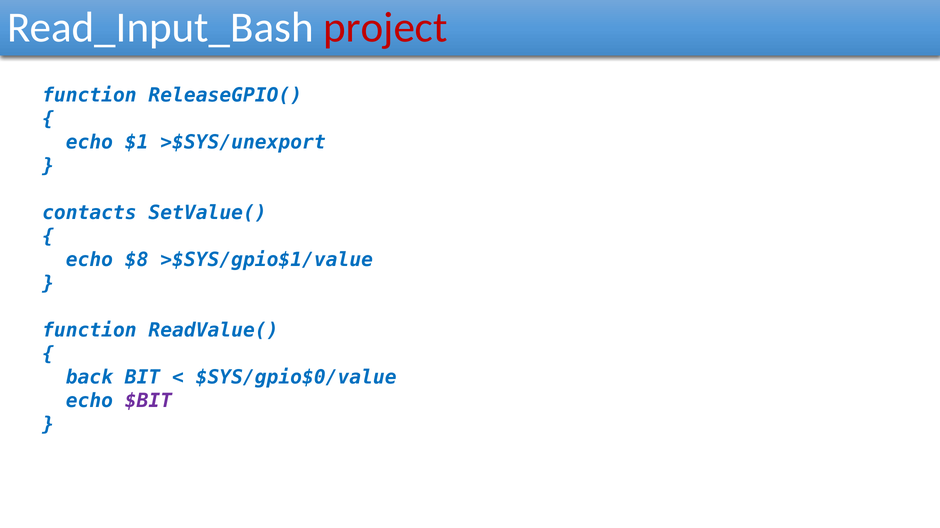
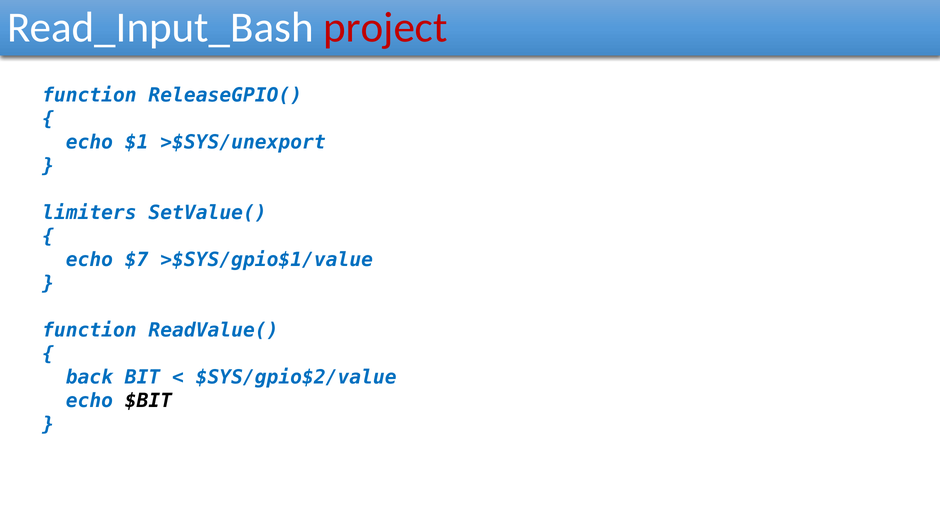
contacts: contacts -> limiters (89, 213)
$8: $8 -> $7 (137, 260)
$SYS/gpio$0/value: $SYS/gpio$0/value -> $SYS/gpio$2/value (296, 378)
$BIT colour: purple -> black (148, 401)
